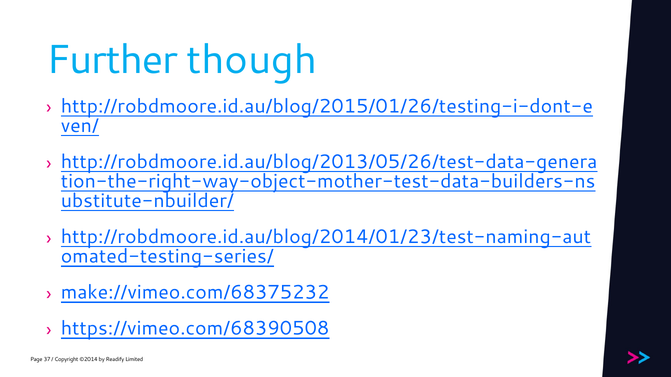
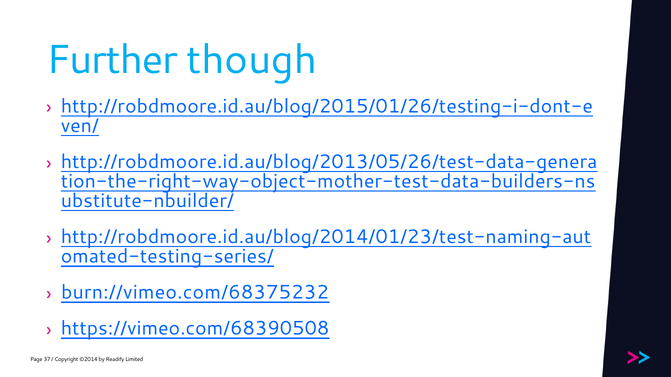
make://vimeo.com/68375232: make://vimeo.com/68375232 -> burn://vimeo.com/68375232 (195, 293)
